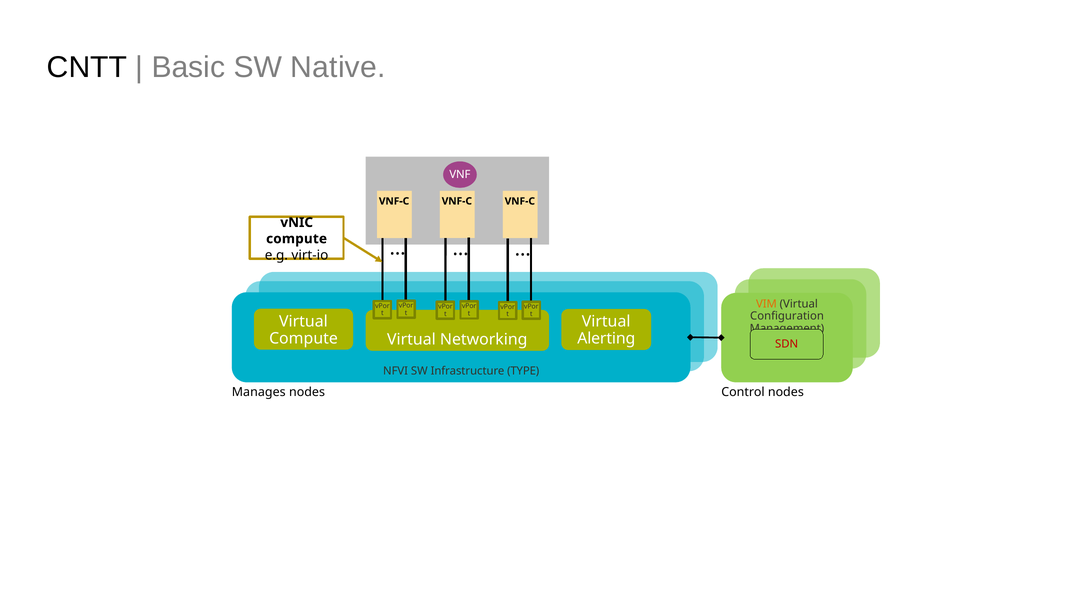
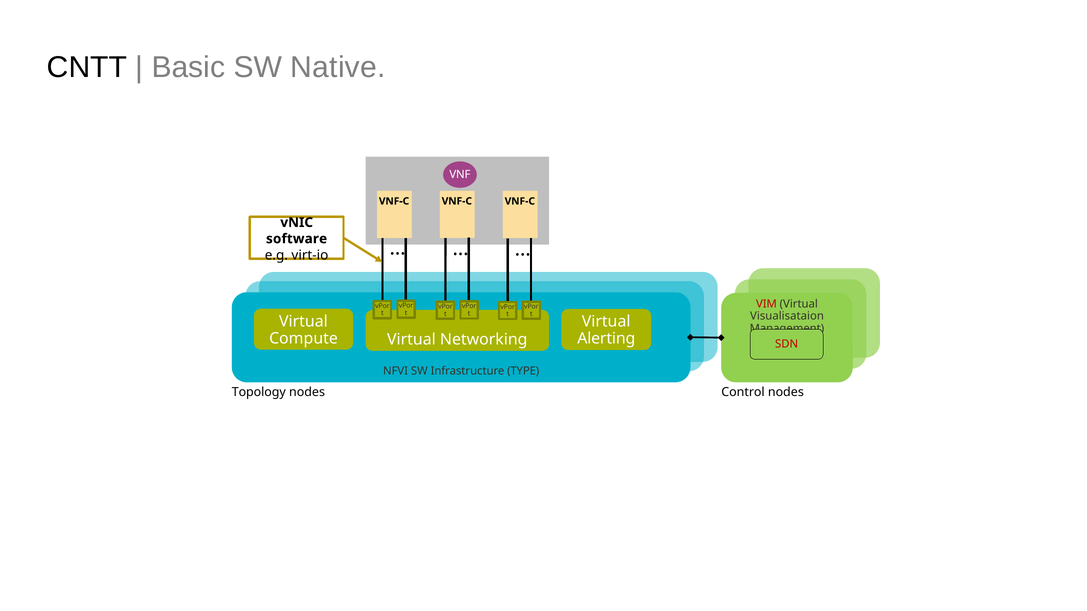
compute: compute -> software (297, 239)
VIM colour: orange -> red (766, 304)
Configuration: Configuration -> Visualisataion (787, 316)
Manages: Manages -> Topology (259, 392)
